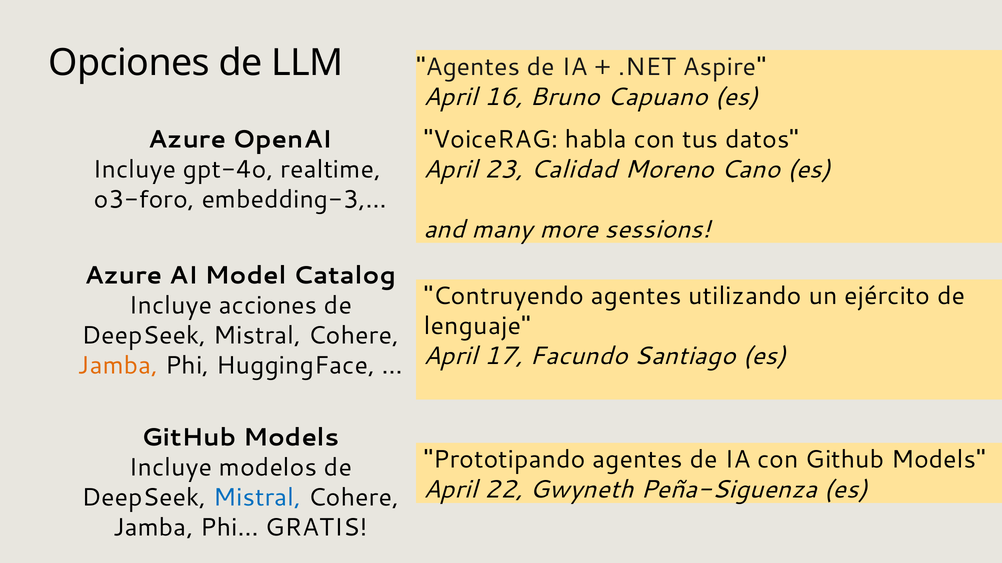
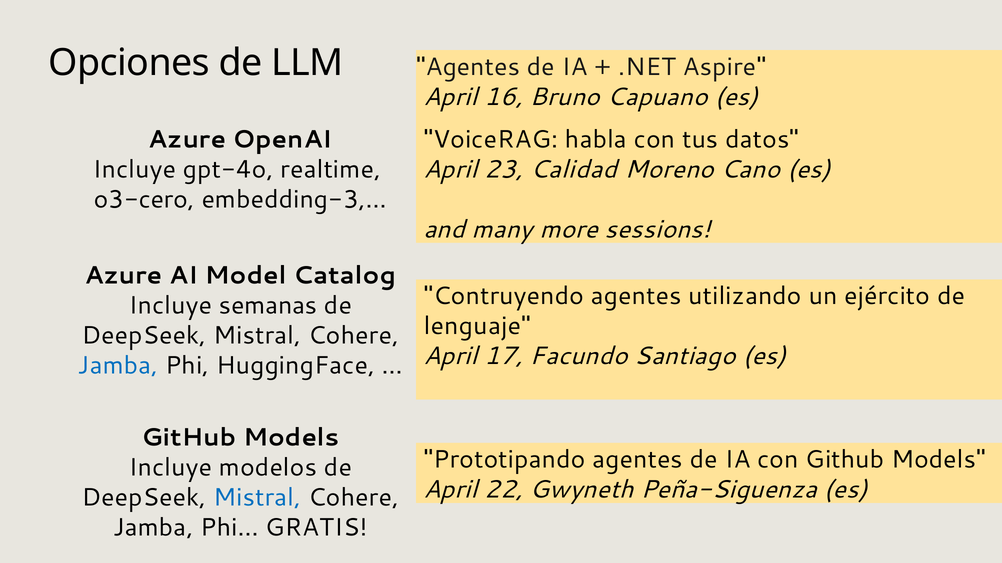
o3-foro: o3-foro -> o3-cero (144, 200)
acciones: acciones -> semanas (268, 306)
Jamba colour: orange -> blue (118, 366)
